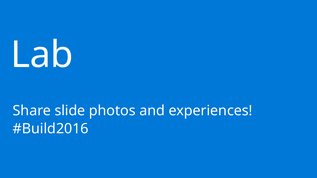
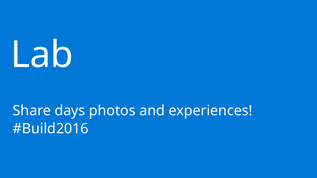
slide: slide -> days (70, 111)
